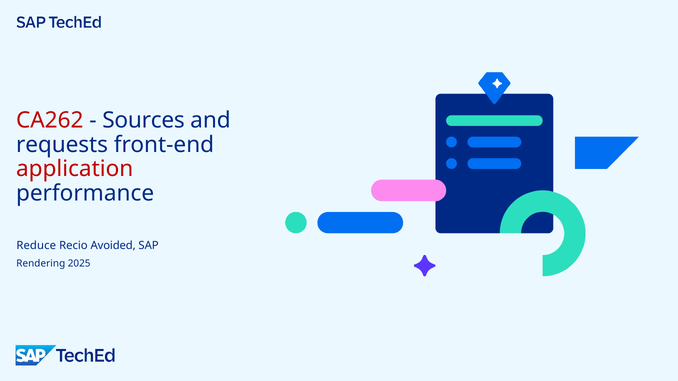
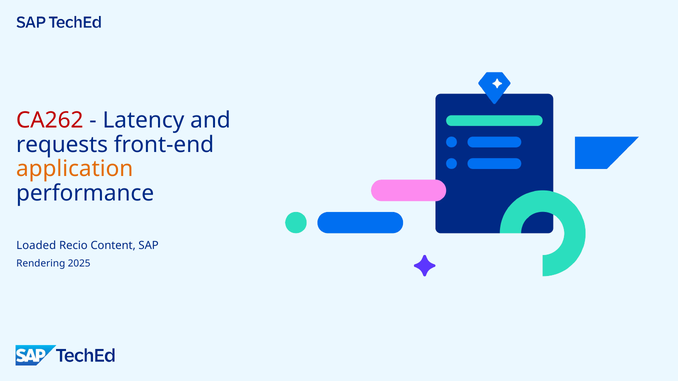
Sources: Sources -> Latency (143, 120)
application colour: red -> orange (75, 169)
Reduce: Reduce -> Loaded (36, 246)
Avoided: Avoided -> Content (113, 246)
